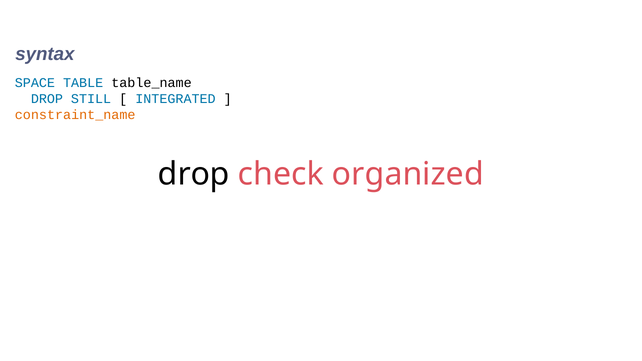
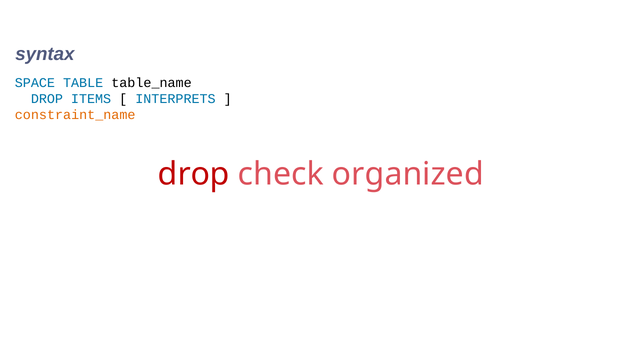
STILL: STILL -> ITEMS (91, 99)
INTEGRATED: INTEGRATED -> INTERPRETS (175, 99)
drop colour: black -> red (194, 174)
